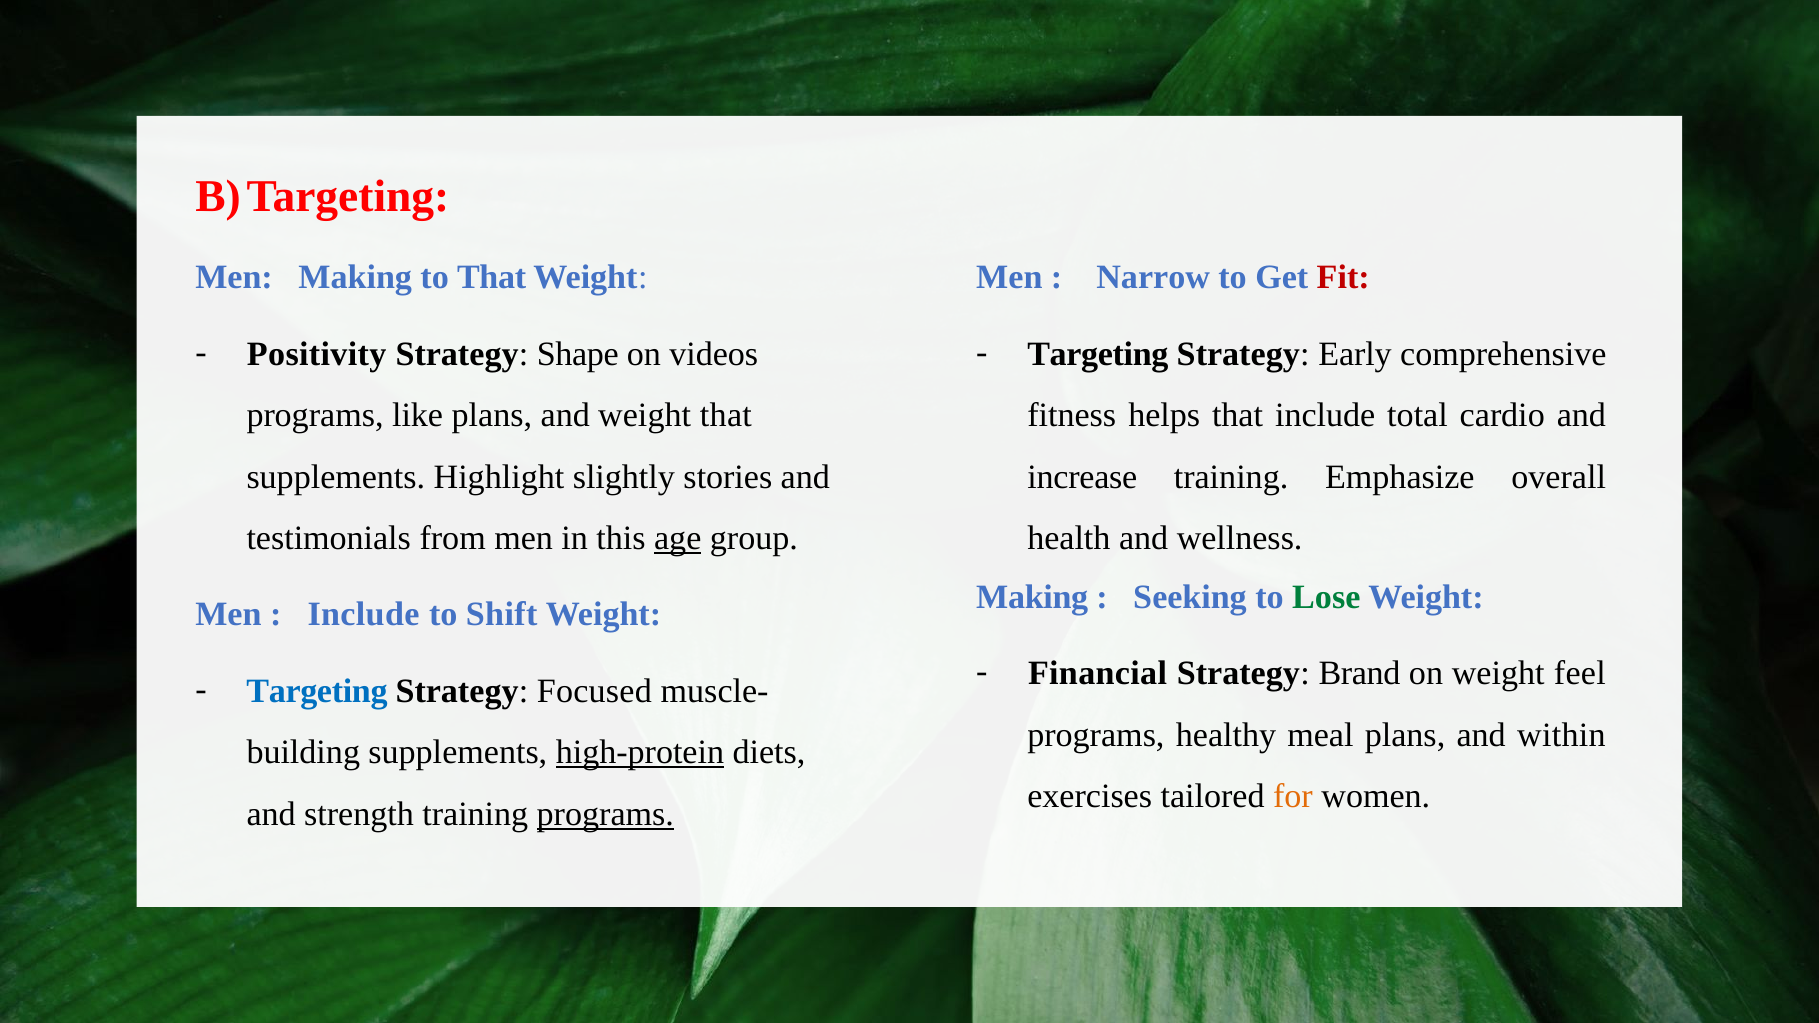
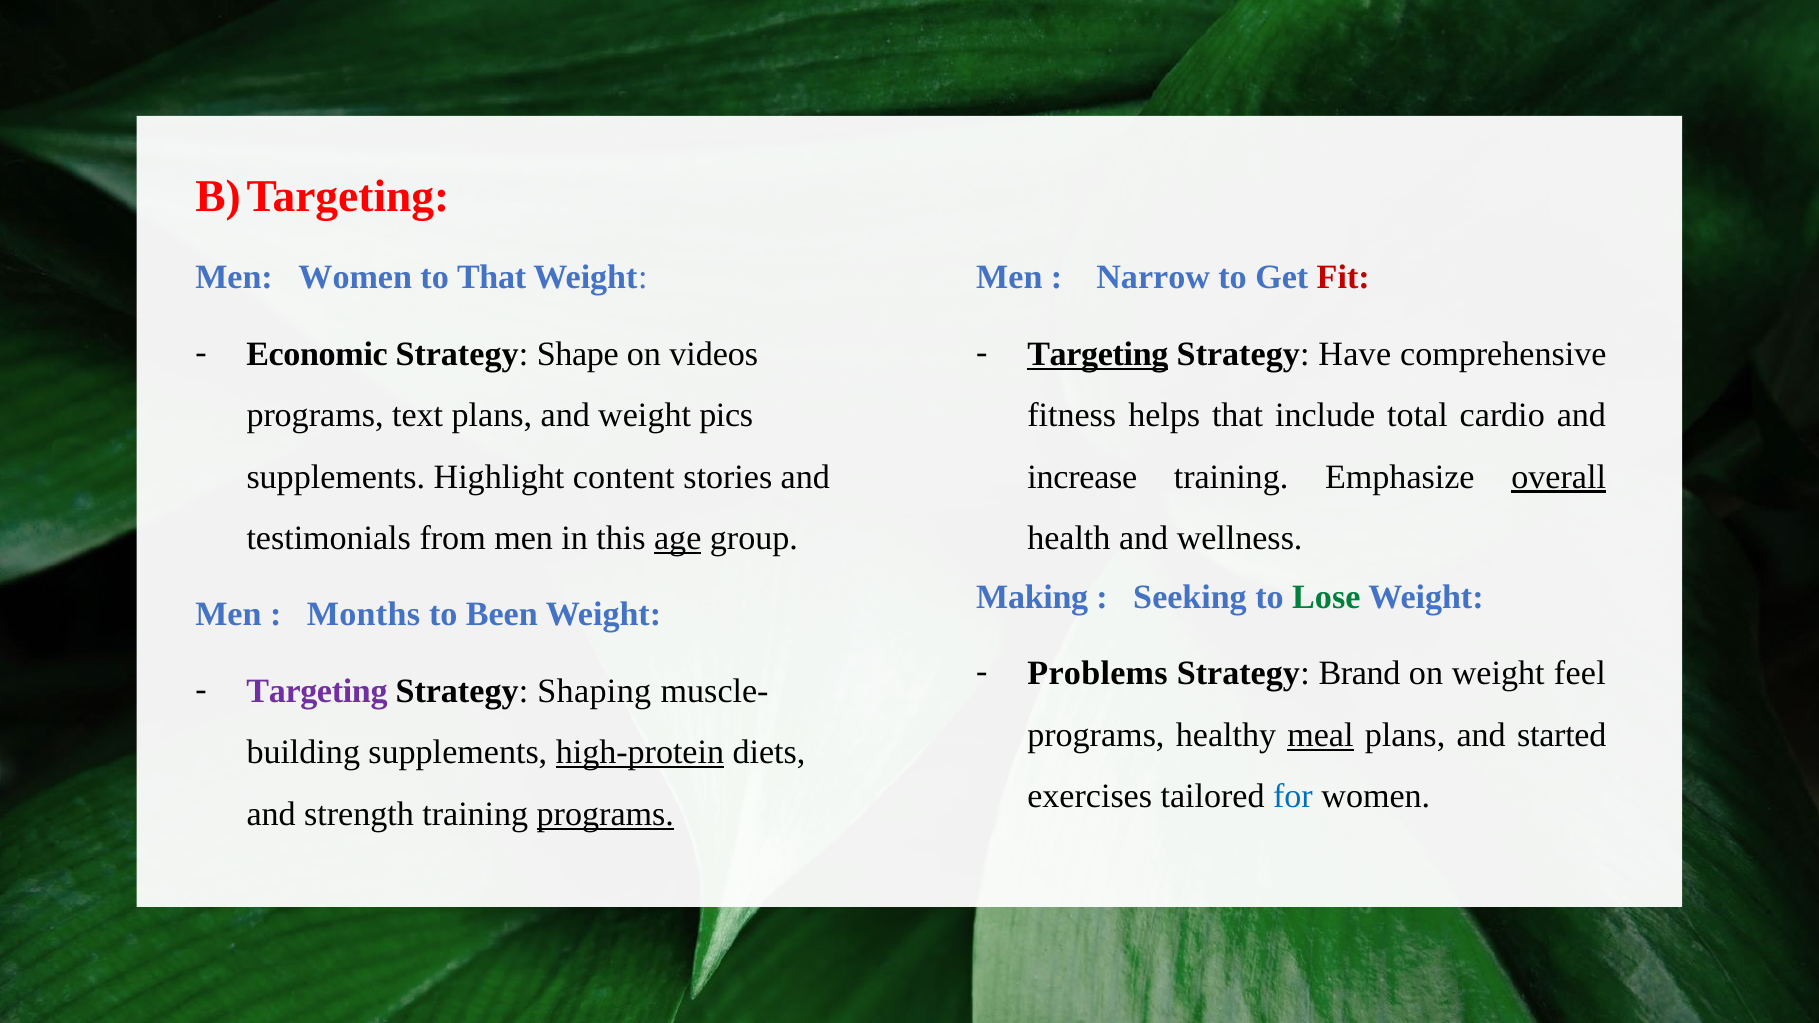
Men Making: Making -> Women (355, 278)
Positivity: Positivity -> Economic (317, 354)
Targeting underline: none -> present (1098, 354)
Early: Early -> Have (1355, 354)
like: like -> text (418, 416)
weight that: that -> pics (726, 416)
slightly: slightly -> content (624, 477)
overall underline: none -> present (1559, 477)
Include: Include -> Months (364, 615)
Shift: Shift -> Been (502, 615)
Financial: Financial -> Problems (1098, 674)
Targeting colour: blue -> purple (317, 691)
Focused: Focused -> Shaping (594, 691)
meal underline: none -> present (1320, 735)
within: within -> started (1562, 735)
for colour: orange -> blue (1293, 797)
